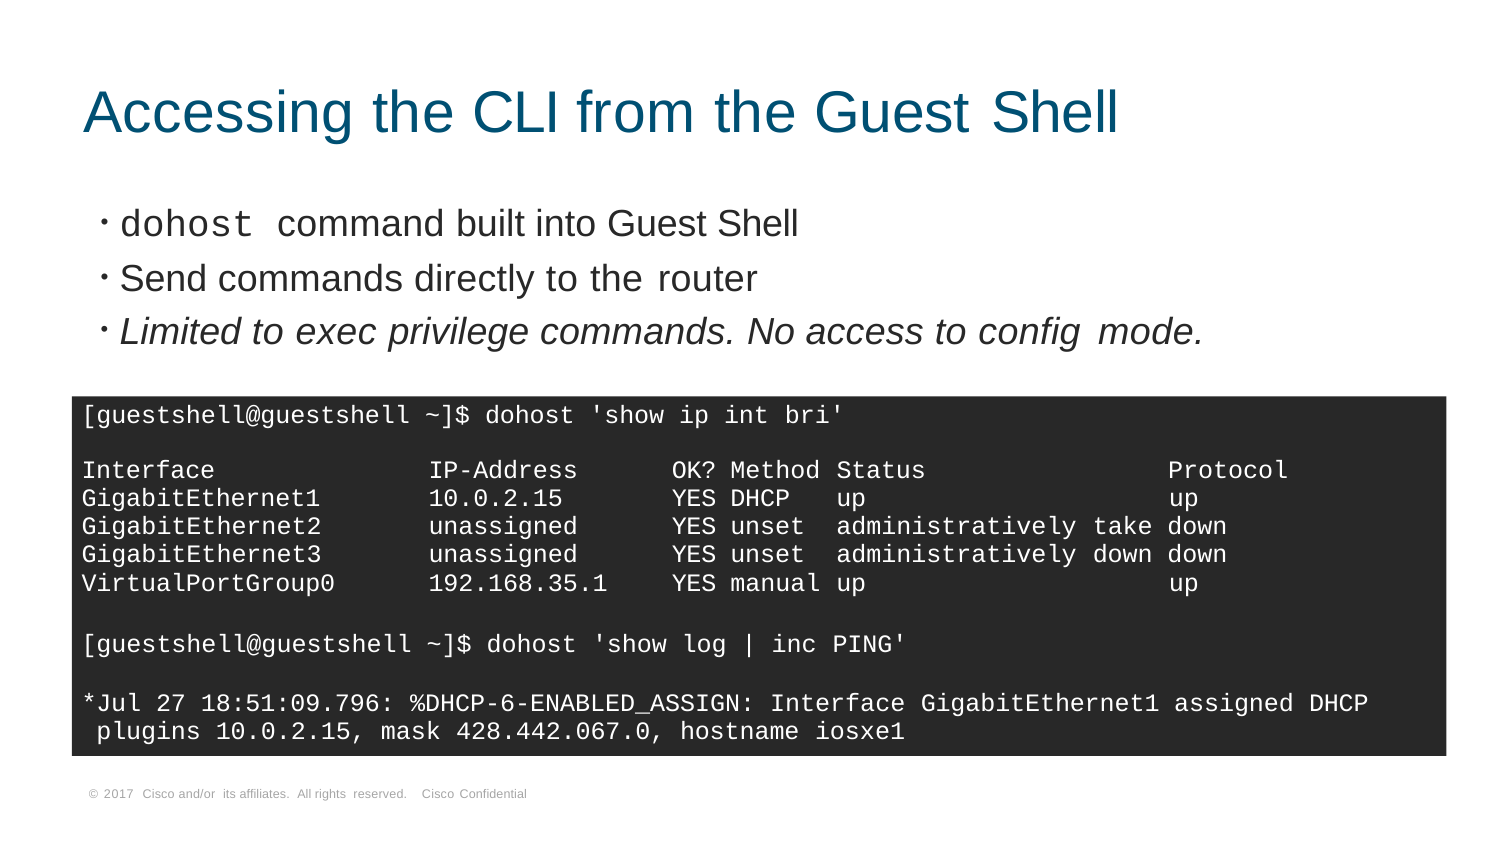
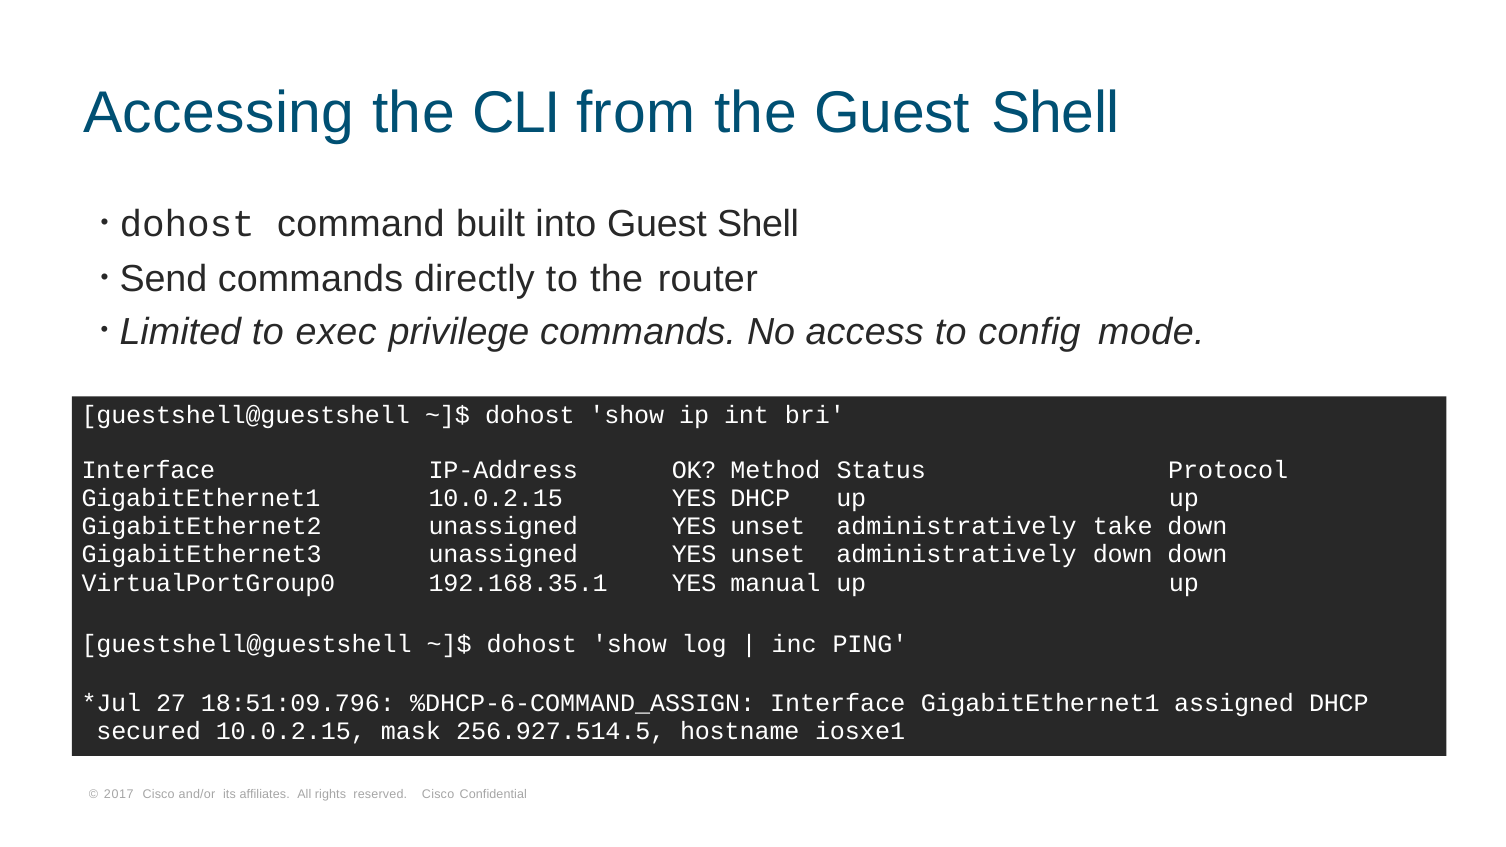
%DHCP-6-ENABLED_ASSIGN: %DHCP-6-ENABLED_ASSIGN -> %DHCP-6-COMMAND_ASSIGN (583, 703)
plugins: plugins -> secured (149, 732)
428.442.067.0: 428.442.067.0 -> 256.927.514.5 (561, 732)
